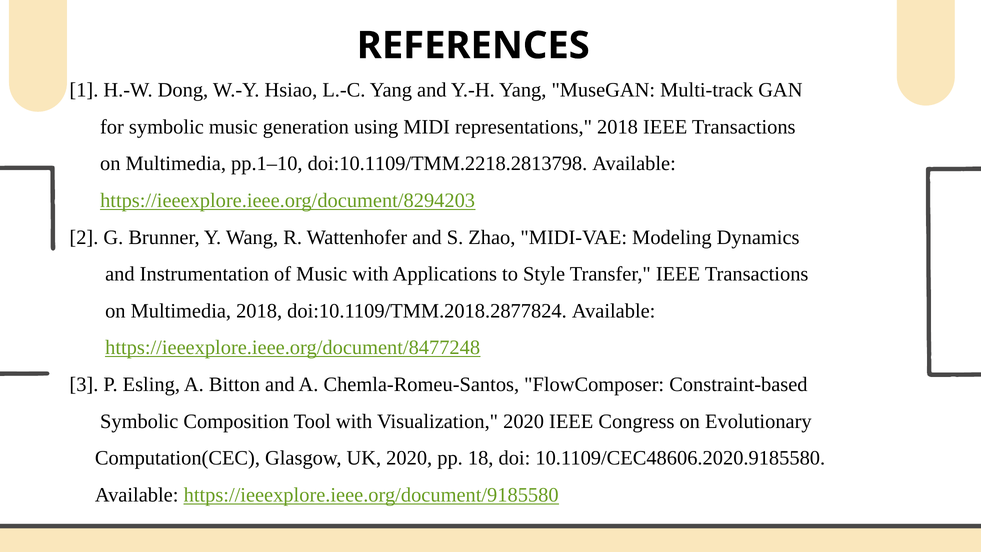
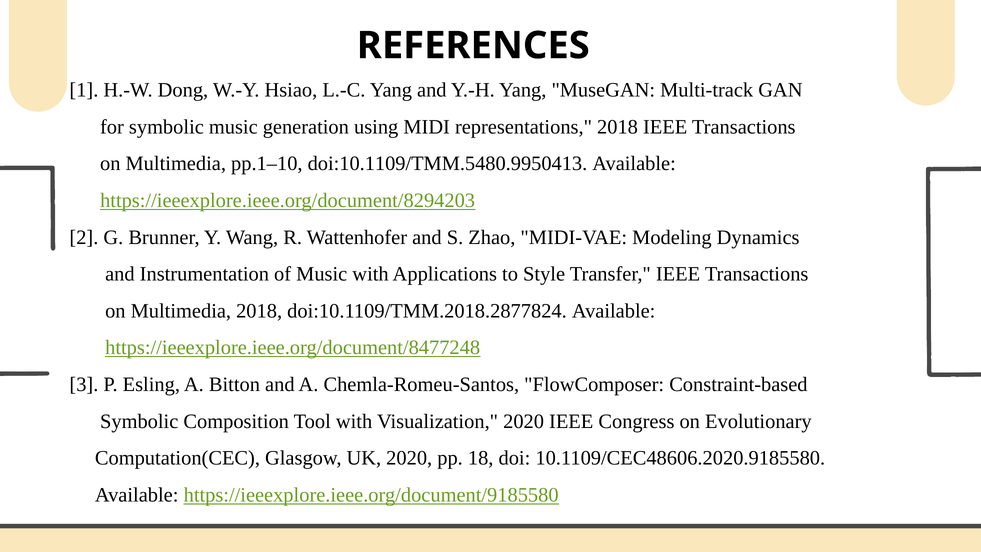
doi:10.1109/TMM.2218.2813798: doi:10.1109/TMM.2218.2813798 -> doi:10.1109/TMM.5480.9950413 (447, 164)
